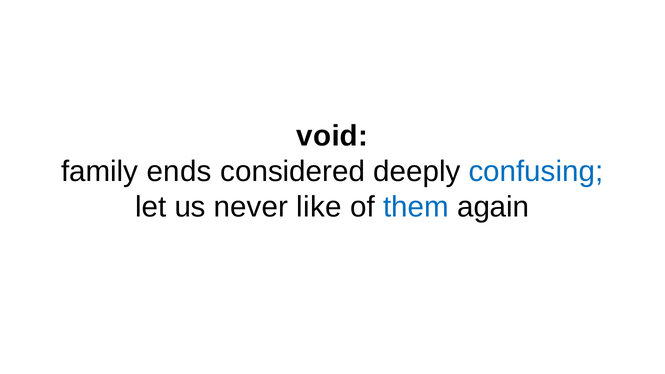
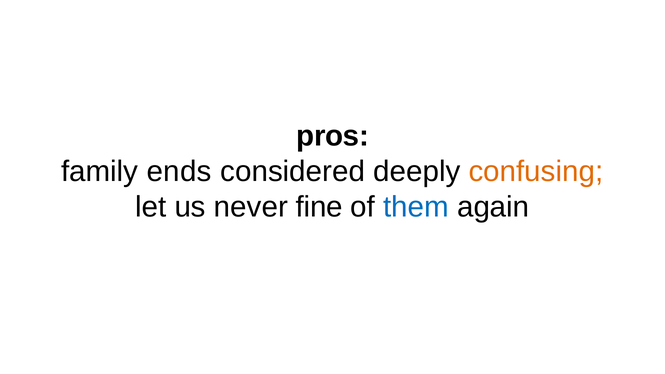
void: void -> pros (333, 136)
confusing colour: blue -> orange (536, 171)
like: like -> fine (319, 207)
